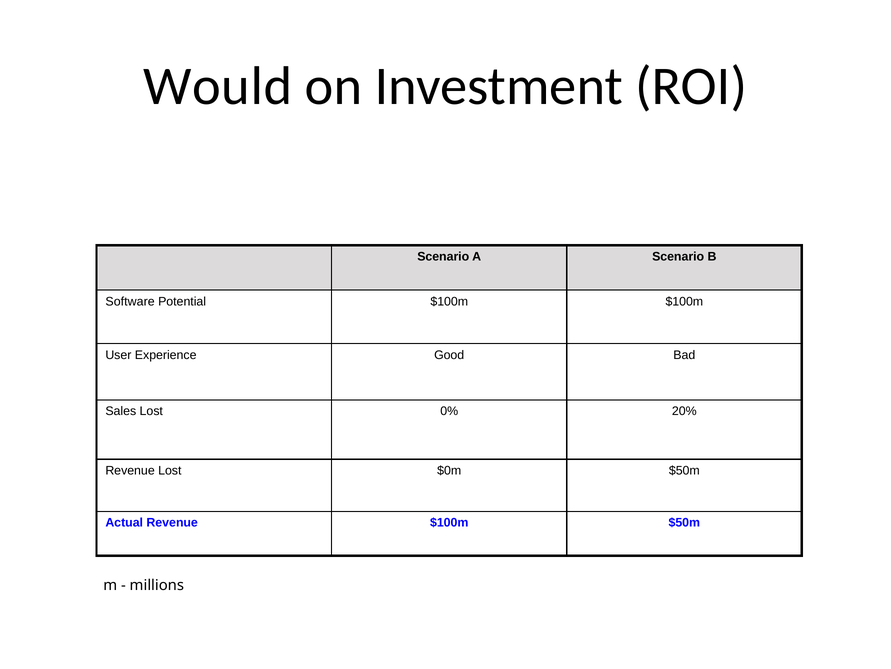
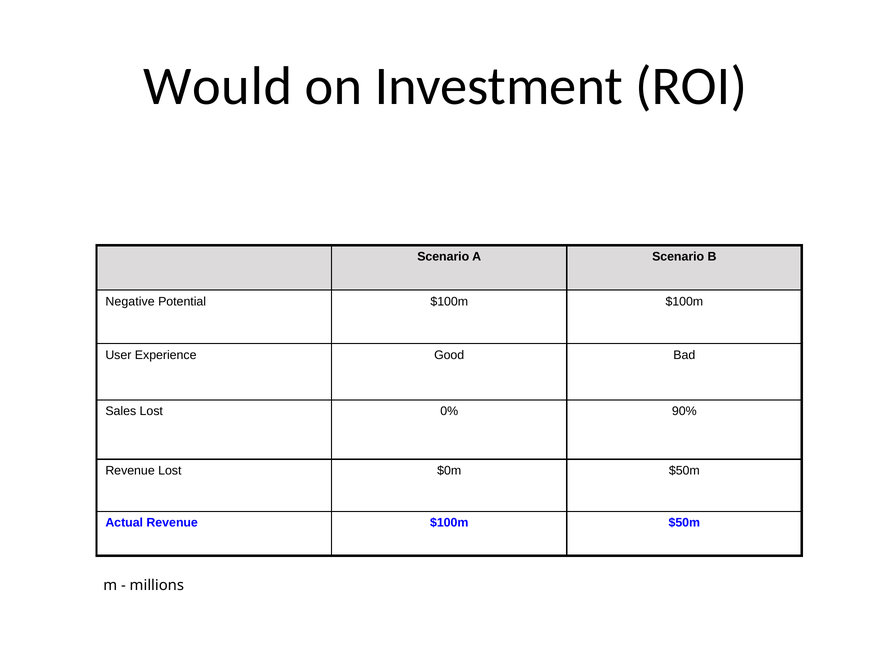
Software: Software -> Negative (130, 301)
20%: 20% -> 90% (684, 411)
